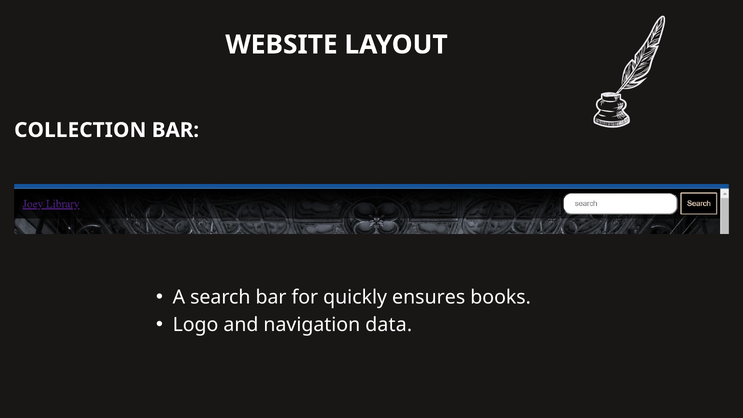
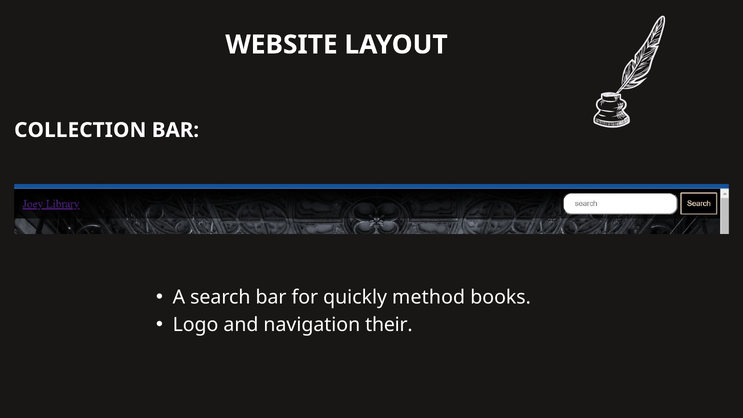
ensures: ensures -> method (429, 297)
data: data -> their (389, 325)
